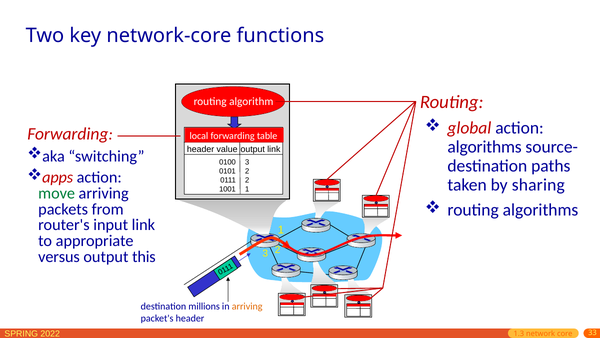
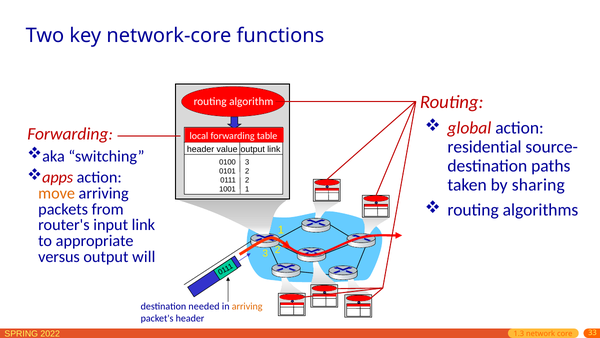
algorithms: algorithms -> residential (485, 147)
move colour: green -> orange (57, 193)
this: this -> will (144, 256)
millions: millions -> needed (204, 306)
